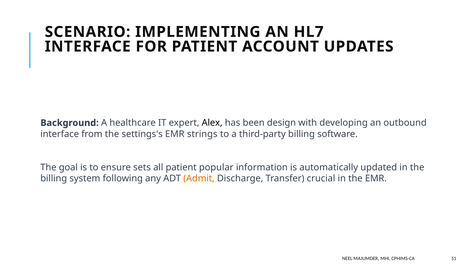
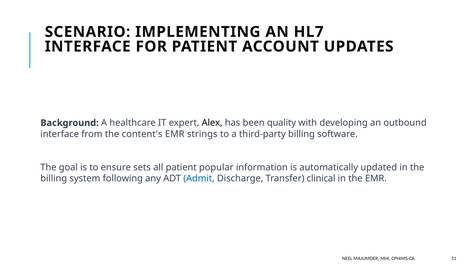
design: design -> quality (281, 123)
settings's: settings's -> content's (142, 134)
Admit colour: orange -> blue (199, 178)
crucial: crucial -> clinical (321, 178)
